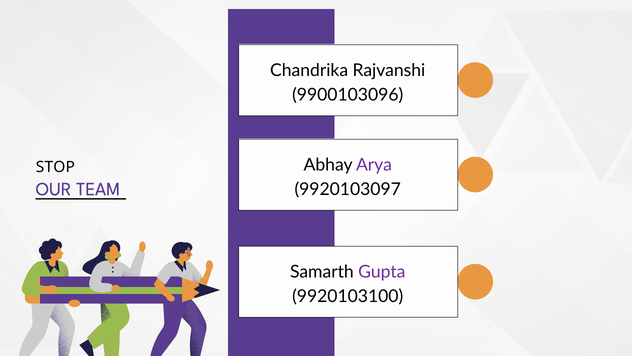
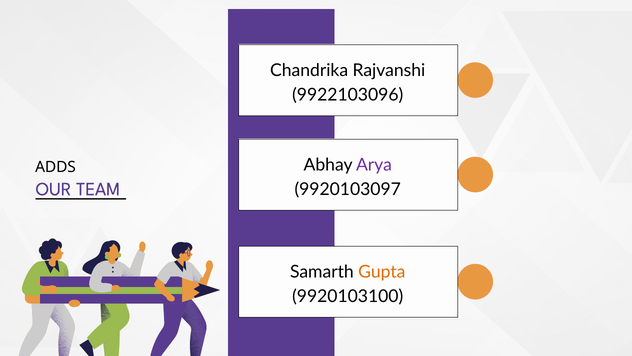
9900103096: 9900103096 -> 9922103096 (348, 95)
STOP: STOP -> ADDS (56, 167)
Gupta colour: purple -> orange (382, 272)
